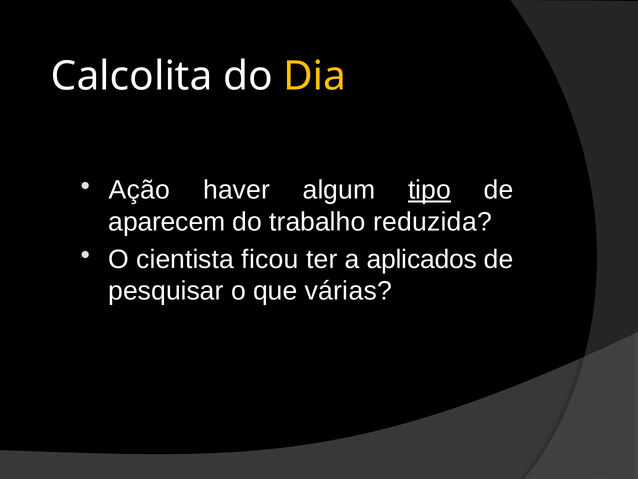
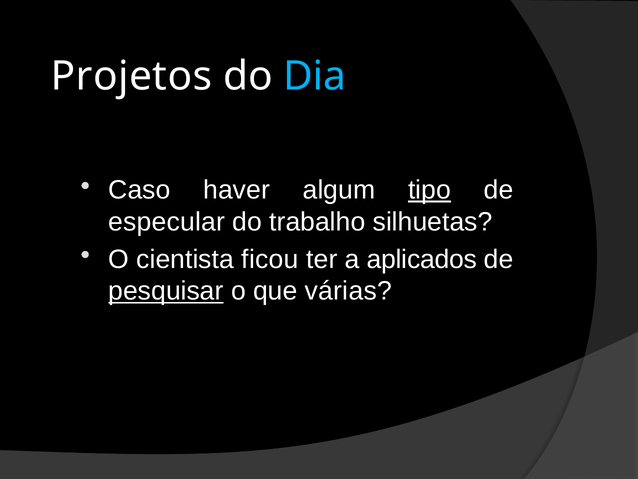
Calcolita: Calcolita -> Projetos (131, 76)
Dia colour: yellow -> light blue (315, 76)
Ação: Ação -> Caso (139, 190)
aparecem: aparecem -> especular (167, 222)
reduzida: reduzida -> silhuetas (433, 222)
pesquisar underline: none -> present (166, 291)
